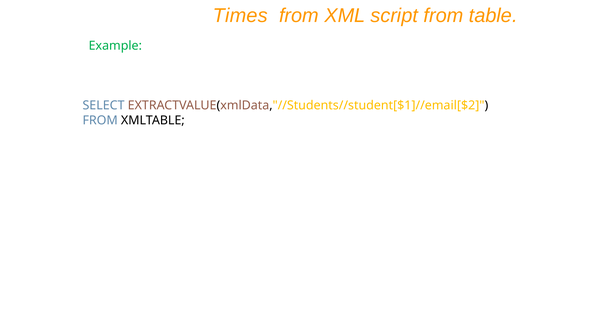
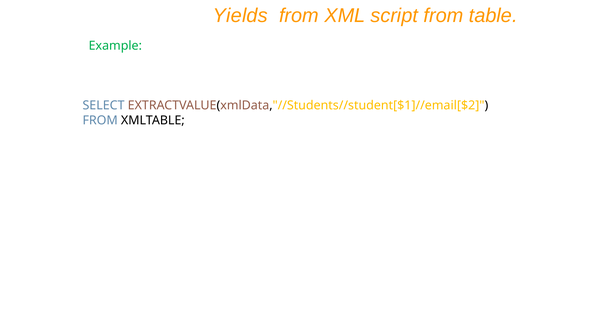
Times: Times -> Yields (240, 16)
